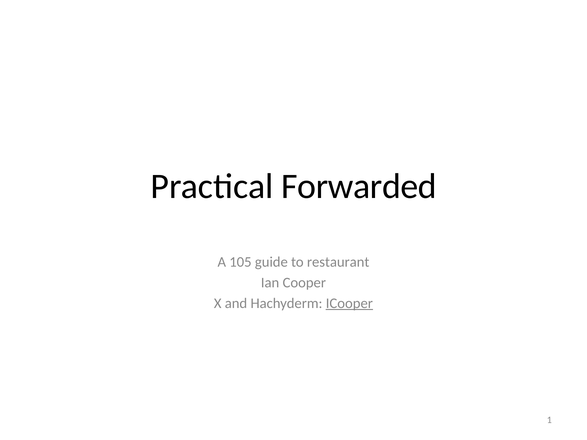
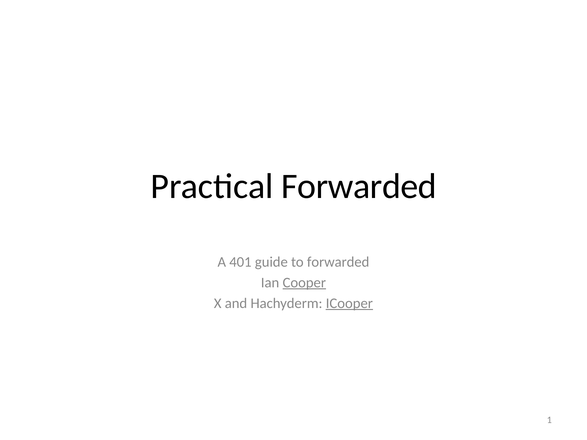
105: 105 -> 401 (240, 262)
to restaurant: restaurant -> forwarded (338, 262)
Cooper underline: none -> present (304, 283)
